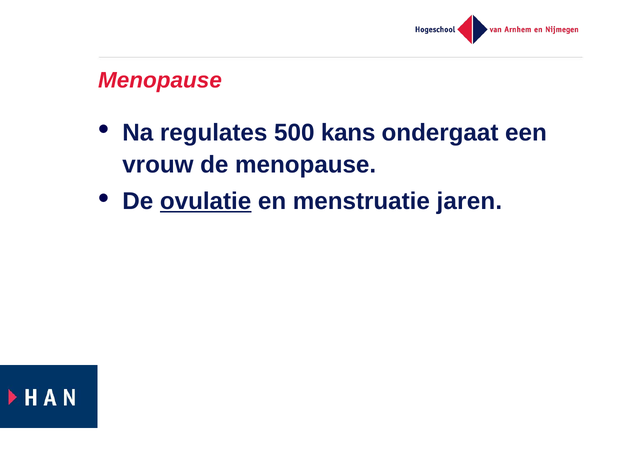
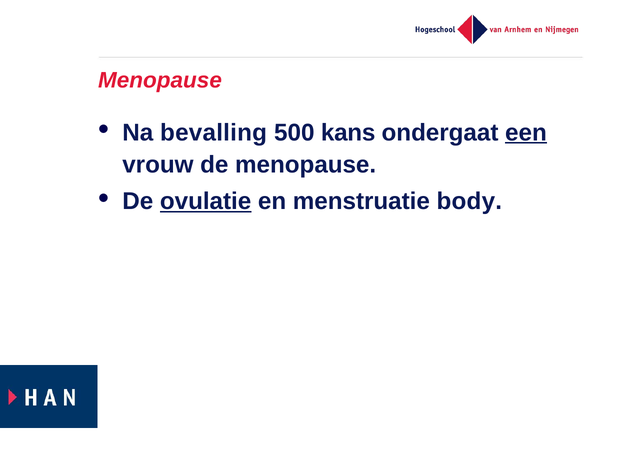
regulates: regulates -> bevalling (214, 133)
een underline: none -> present (526, 133)
jaren: jaren -> body (469, 201)
